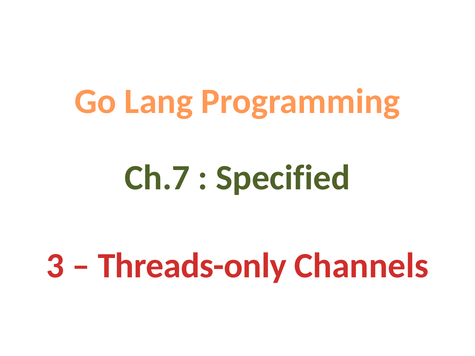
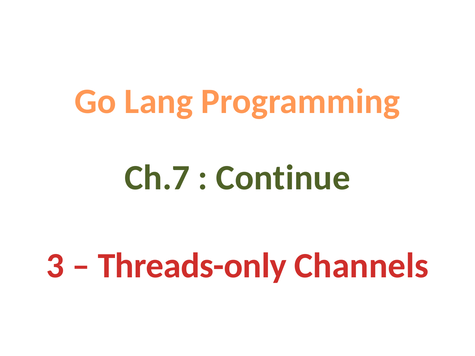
Specified: Specified -> Continue (283, 178)
